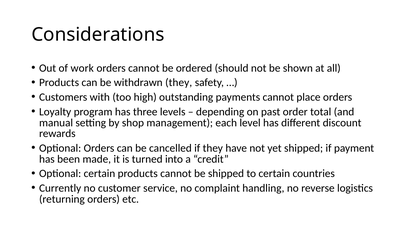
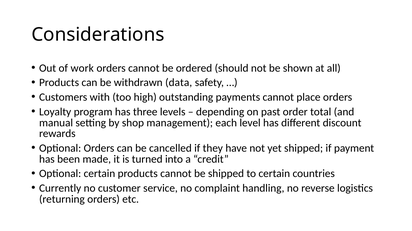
withdrawn they: they -> data (179, 83)
